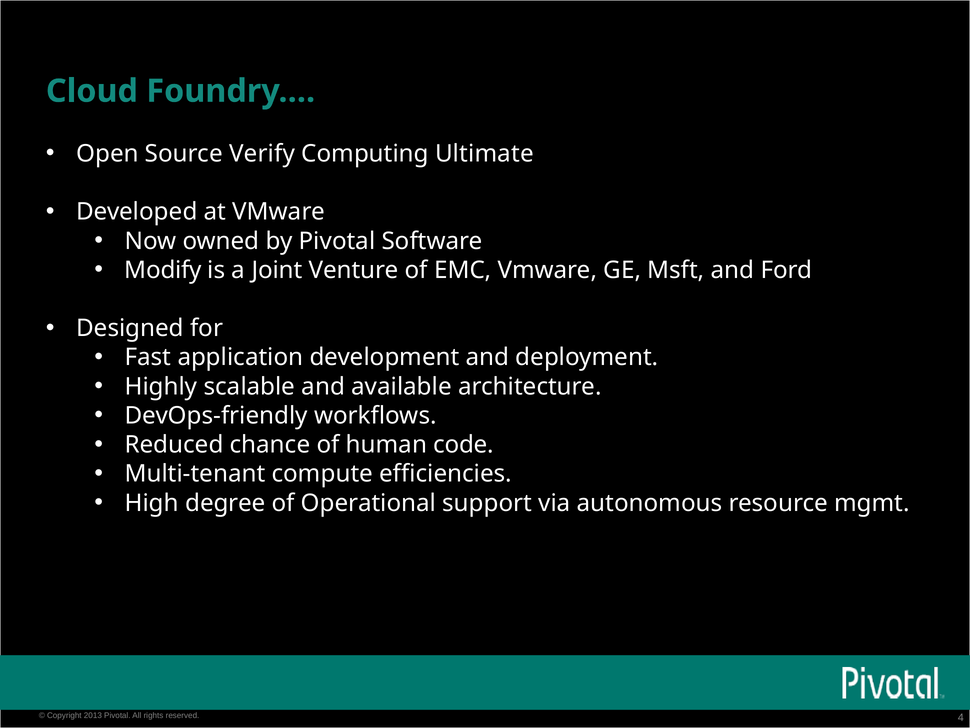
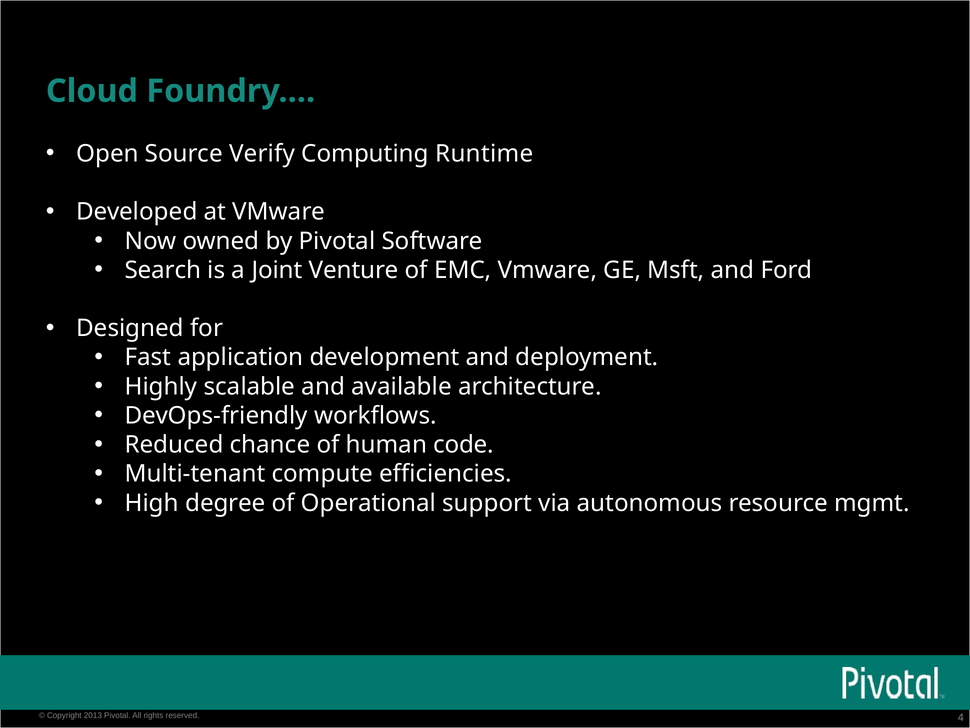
Ultimate: Ultimate -> Runtime (484, 154)
Modify: Modify -> Search (163, 270)
